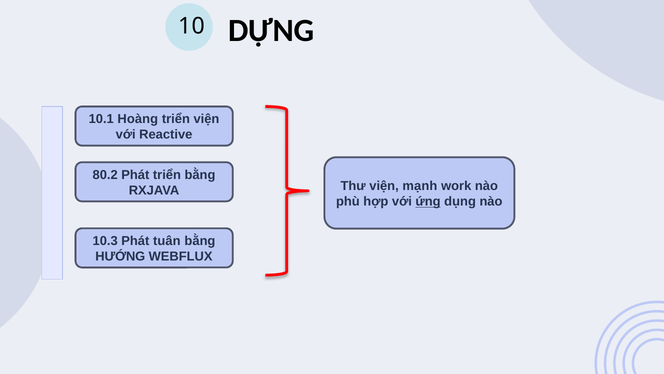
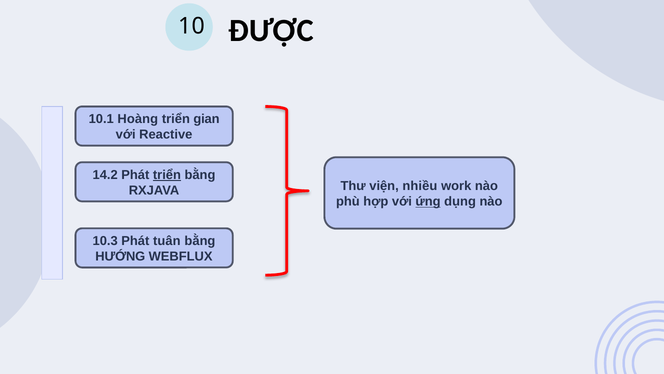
DỰNG: DỰNG -> ĐƯỢC (271, 31)
triển viện: viện -> gian (206, 119)
80.2: 80.2 -> 14.2 (105, 175)
triển underline: none -> present (167, 175)
mạnh: mạnh -> nhiều (420, 186)
